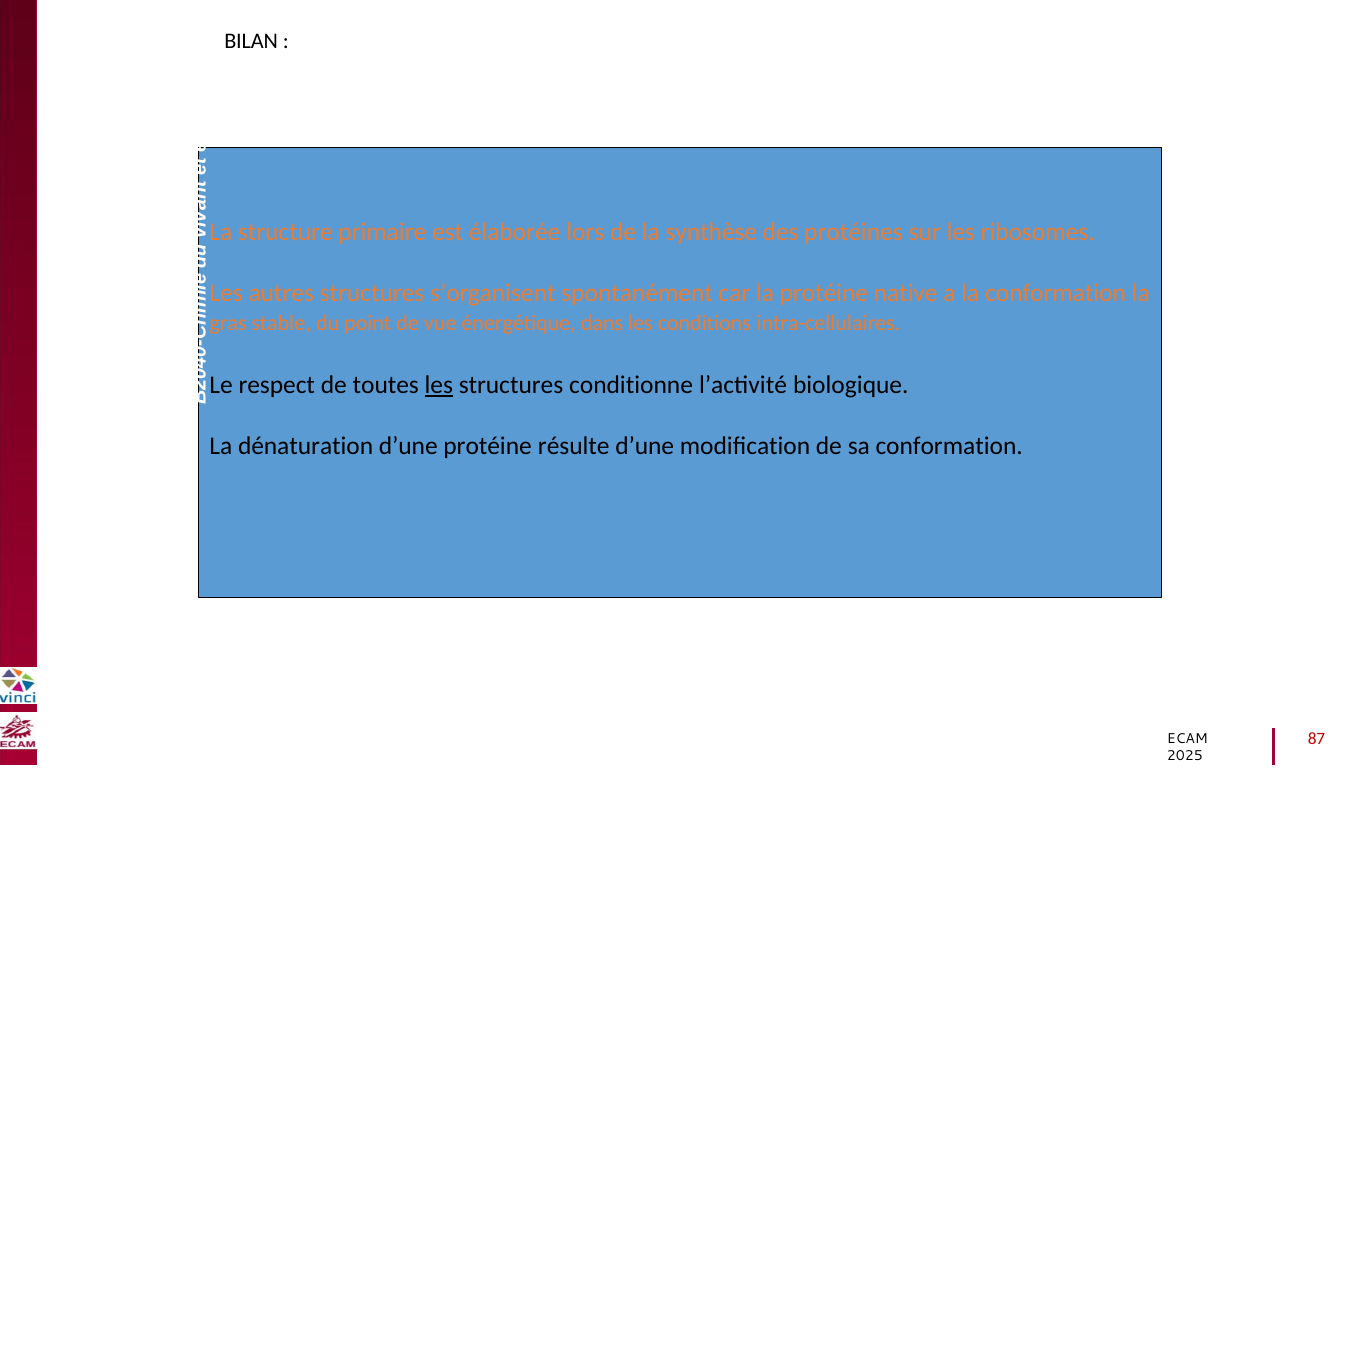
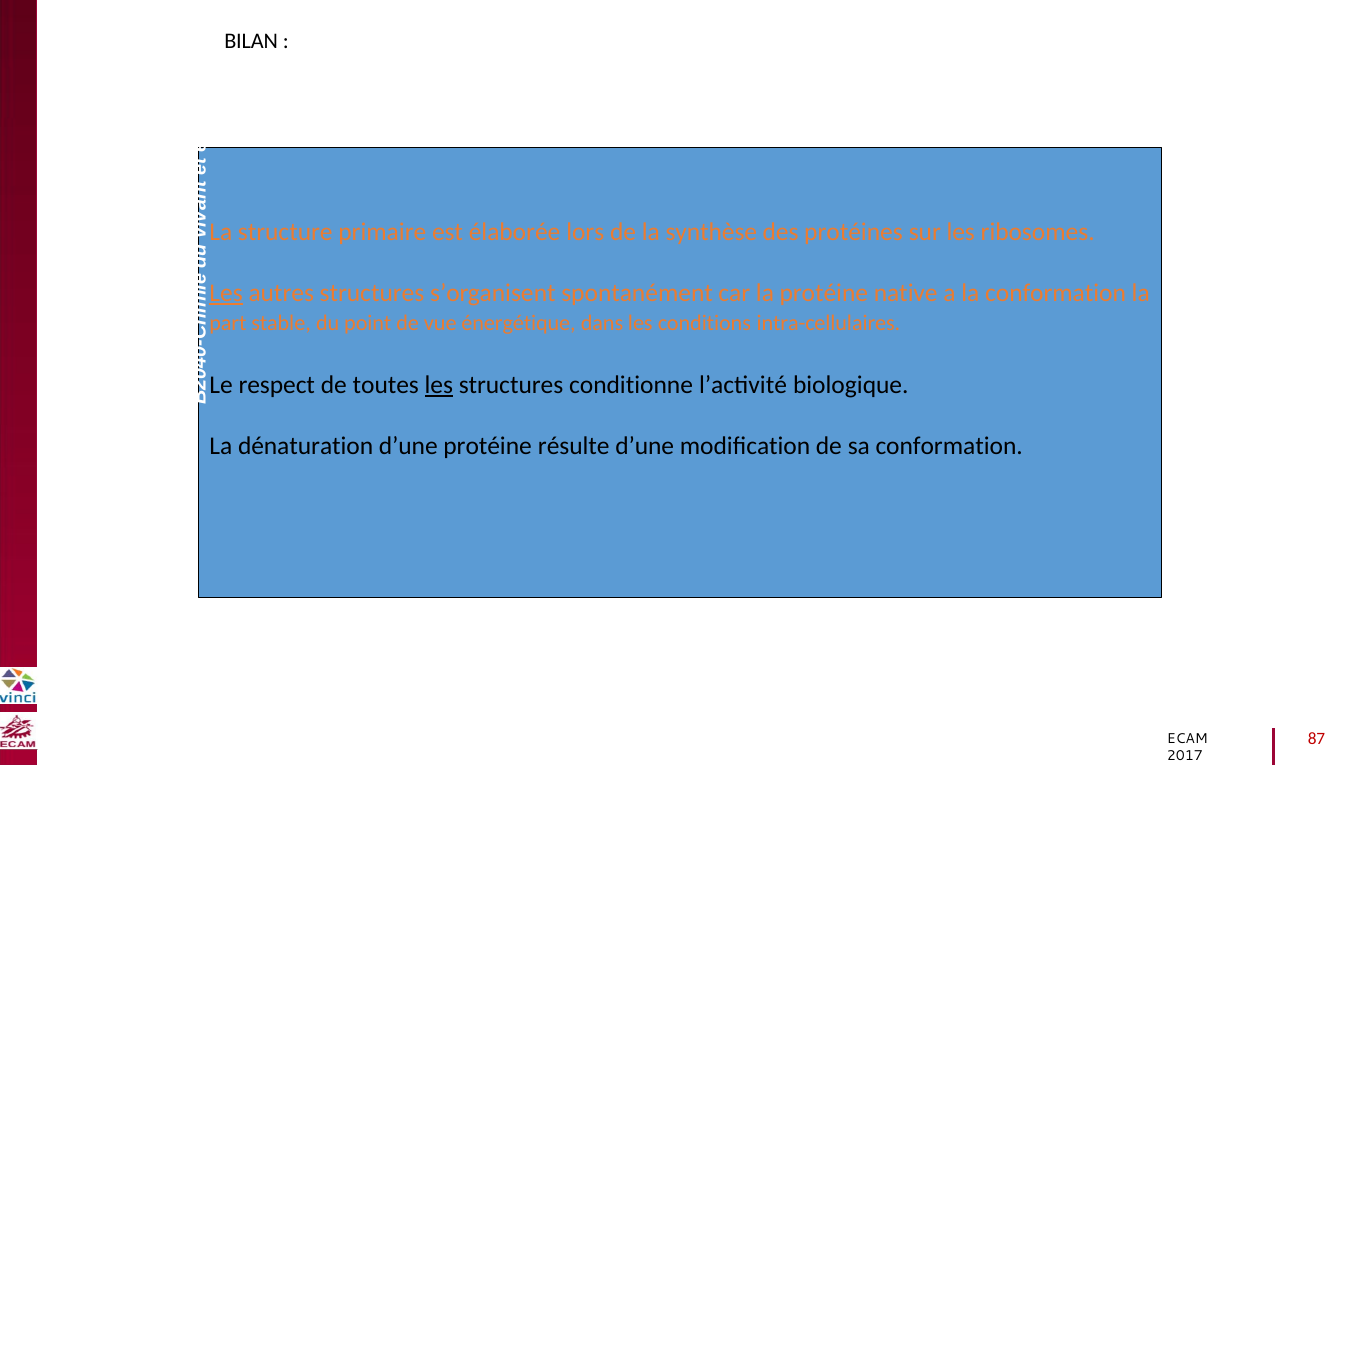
Les underline: none -> present (226, 293)
gras: gras -> part (228, 324)
2025: 2025 -> 2017 (1185, 756)
